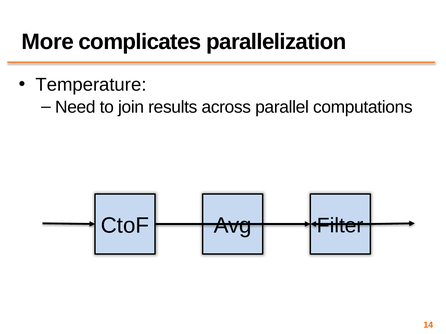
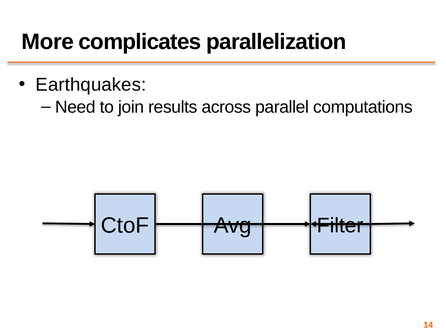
Temperature: Temperature -> Earthquakes (91, 85)
